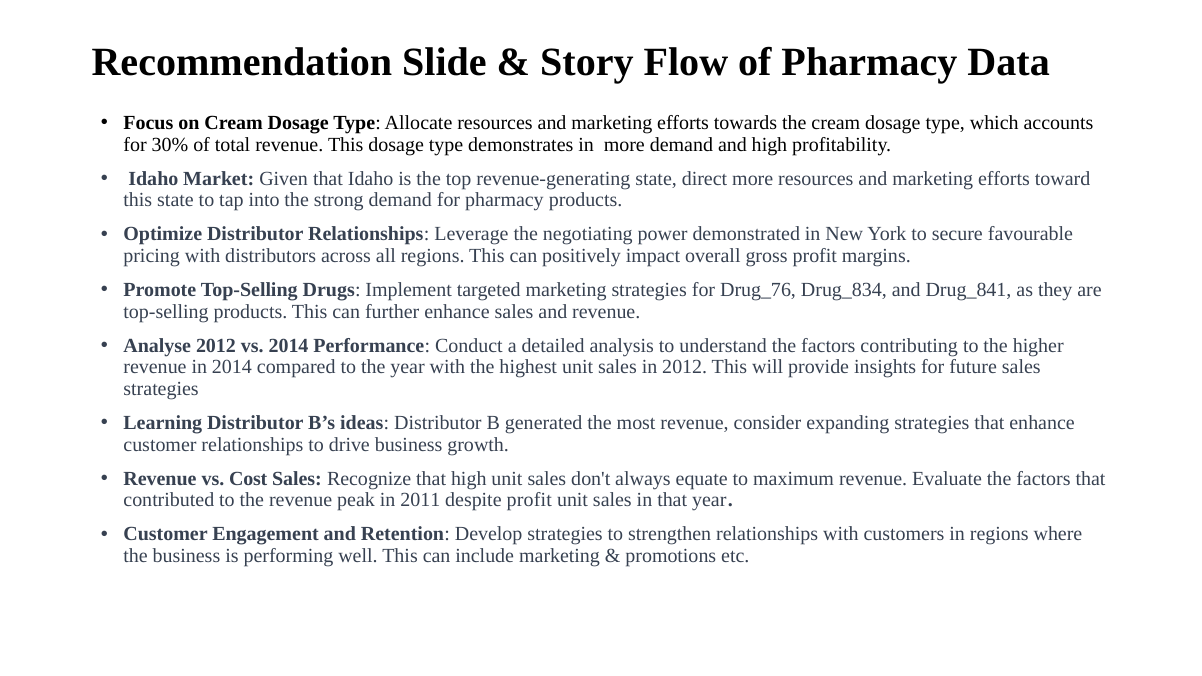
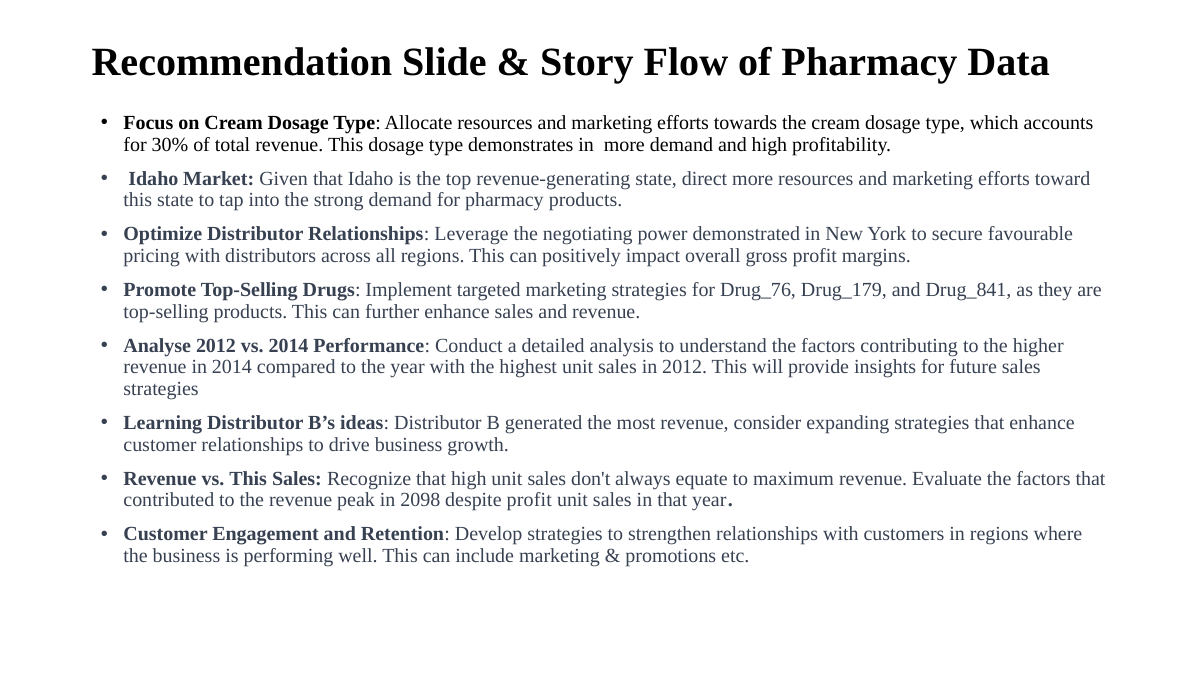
Drug_834: Drug_834 -> Drug_179 (844, 290)
vs Cost: Cost -> This (248, 479)
2011: 2011 -> 2098 (420, 500)
